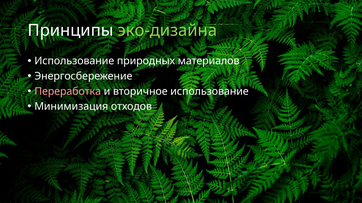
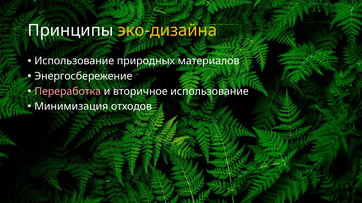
эко-дизайна colour: light green -> yellow (167, 30)
